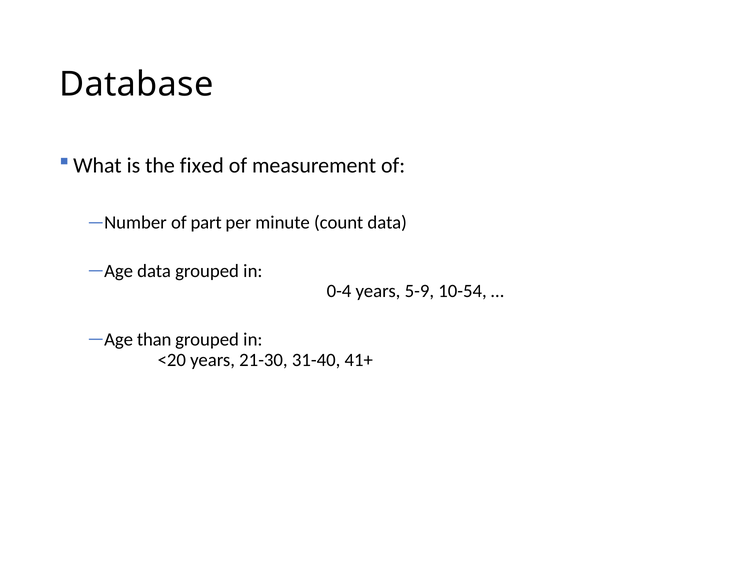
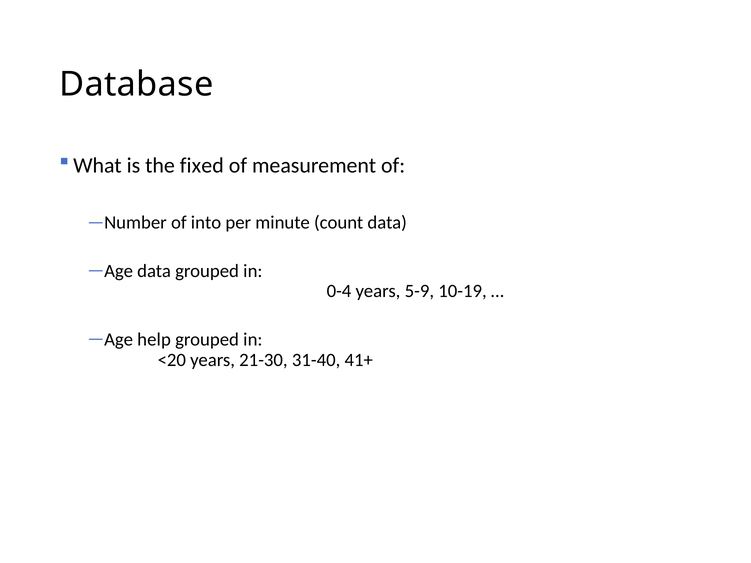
part: part -> into (206, 223)
10-54: 10-54 -> 10-19 (462, 291)
than: than -> help (154, 340)
